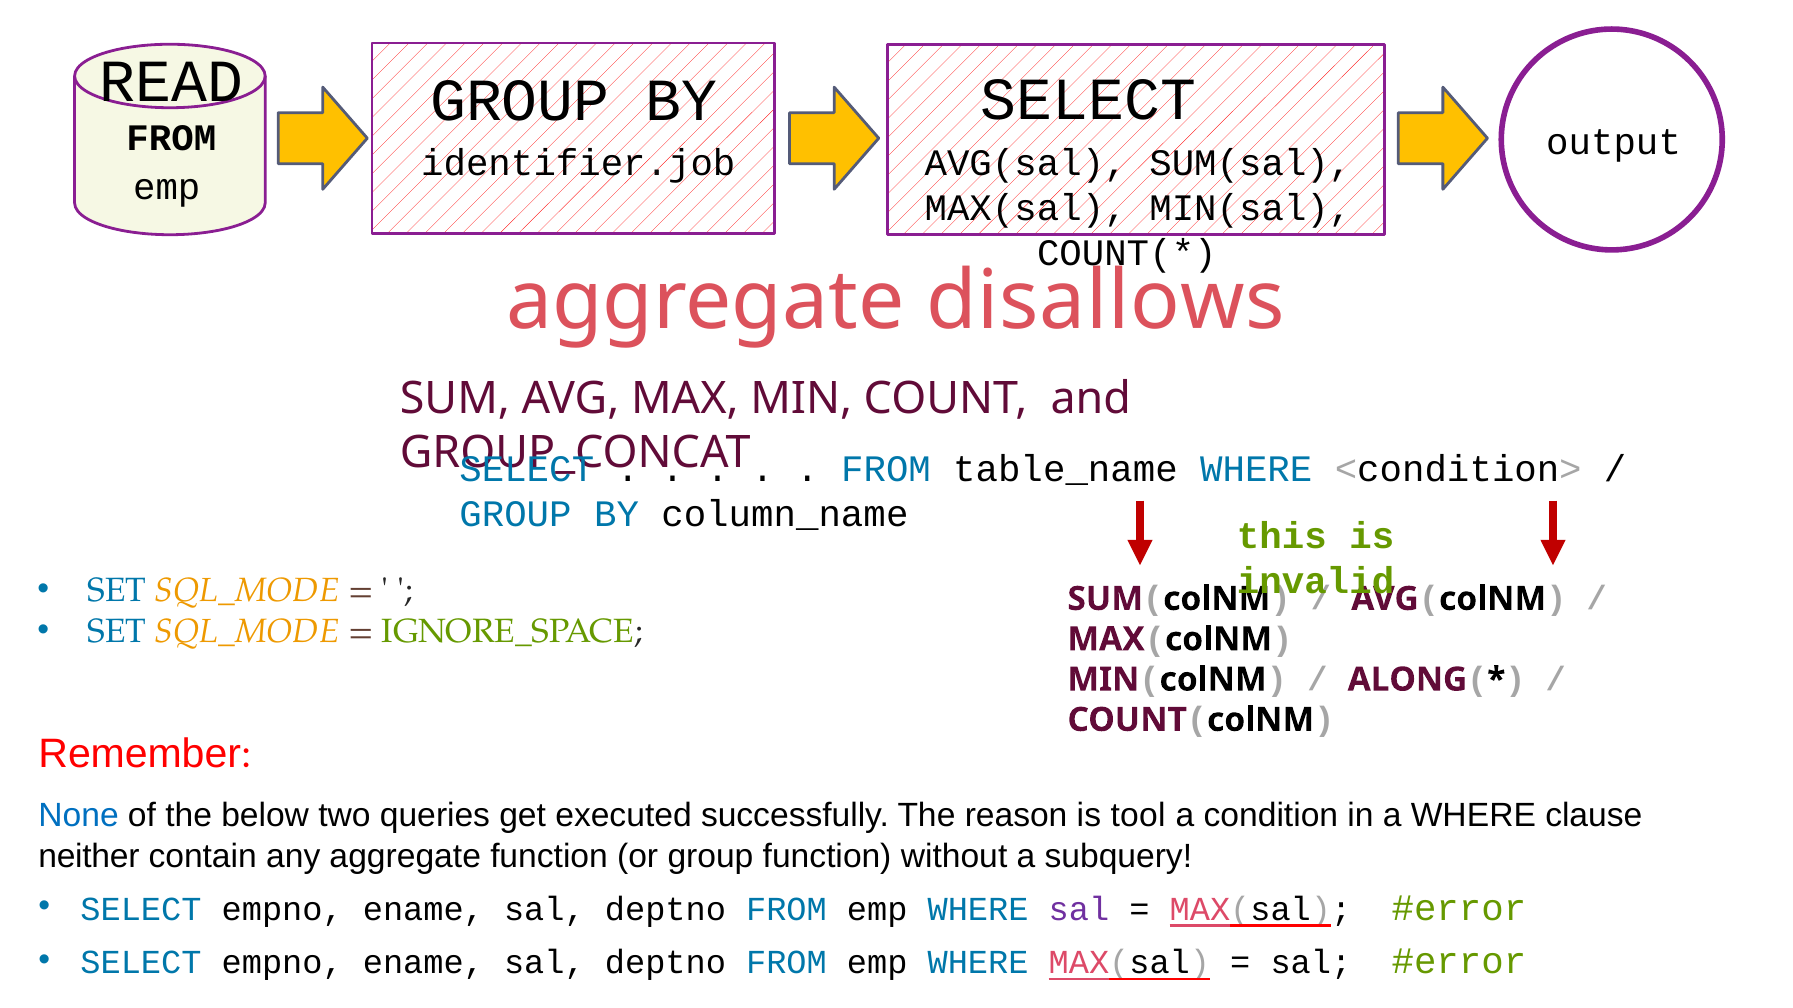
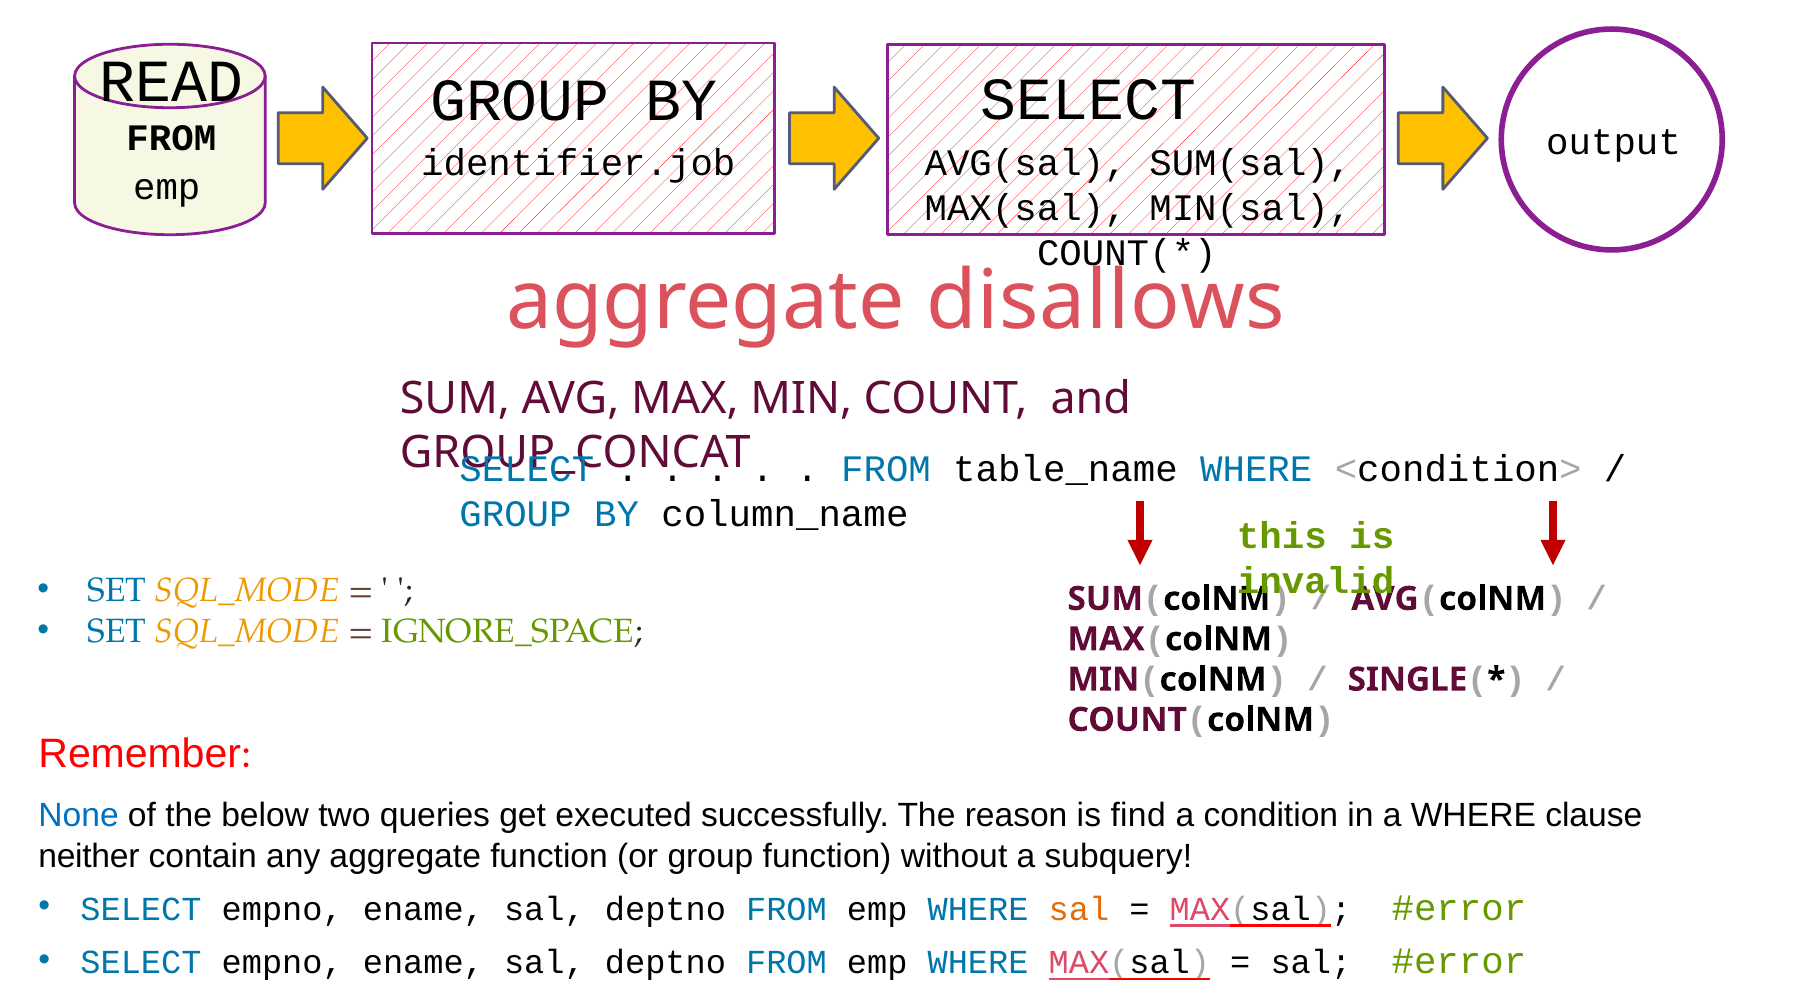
ALONG: ALONG -> SINGLE (1407, 680)
tool: tool -> find (1138, 816)
sal colour: purple -> orange (1079, 910)
